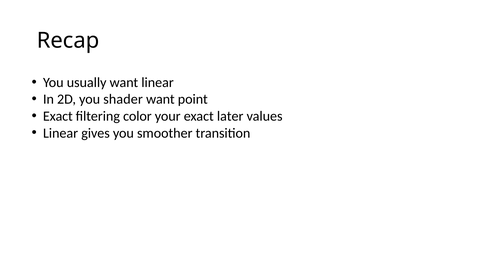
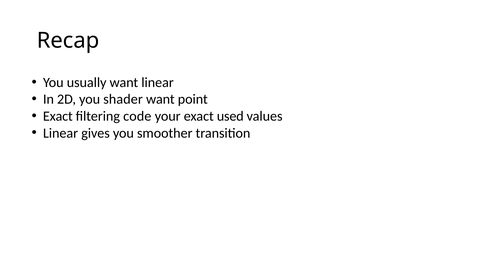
color: color -> code (137, 116)
later: later -> used (230, 116)
